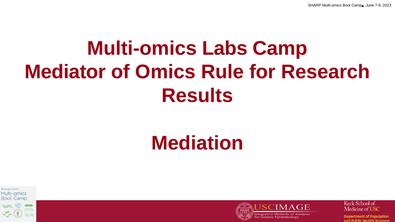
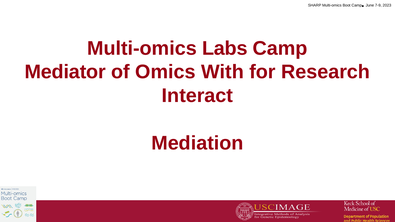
Rule: Rule -> With (222, 72)
Results: Results -> Interact (197, 96)
